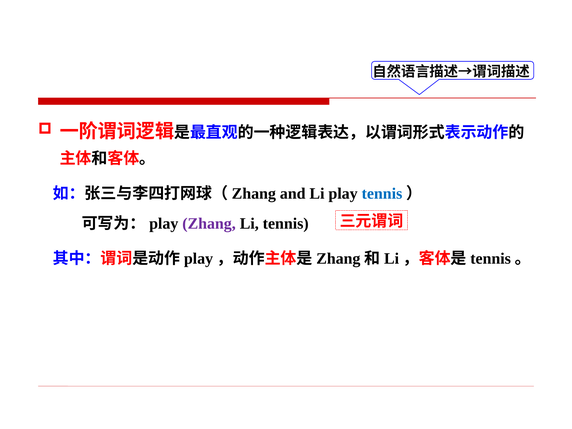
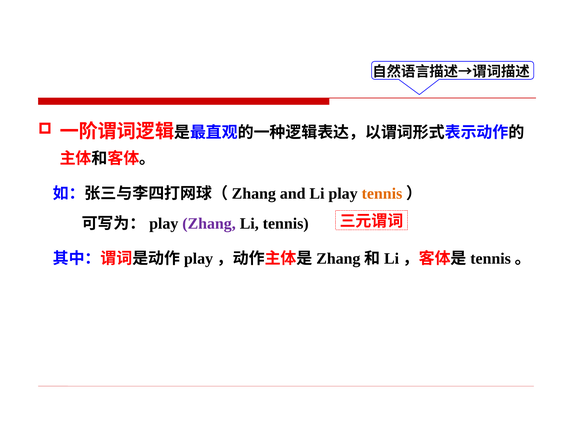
tennis colour: blue -> orange (382, 194)
